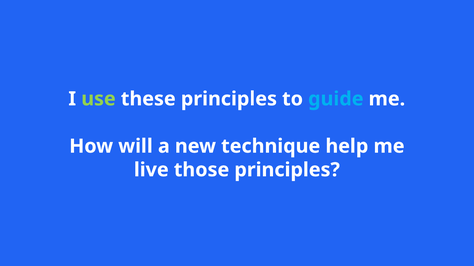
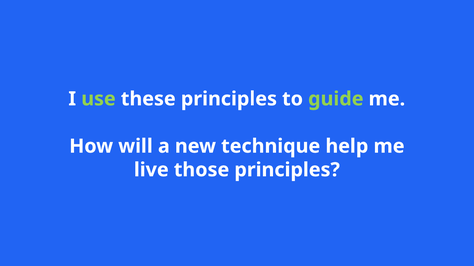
guide colour: light blue -> light green (336, 99)
